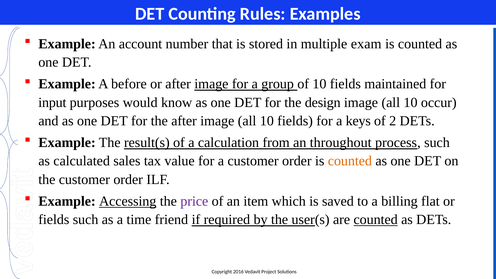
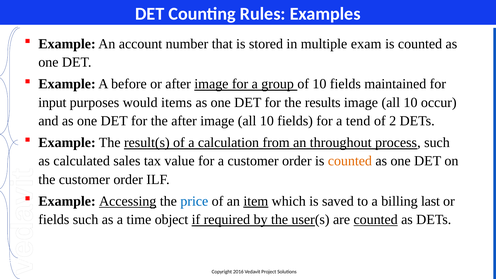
know: know -> items (177, 102)
design: design -> results (323, 102)
keys: keys -> tend (358, 121)
price colour: purple -> blue (194, 201)
item underline: none -> present (256, 201)
flat: flat -> last (430, 201)
friend: friend -> object (172, 220)
